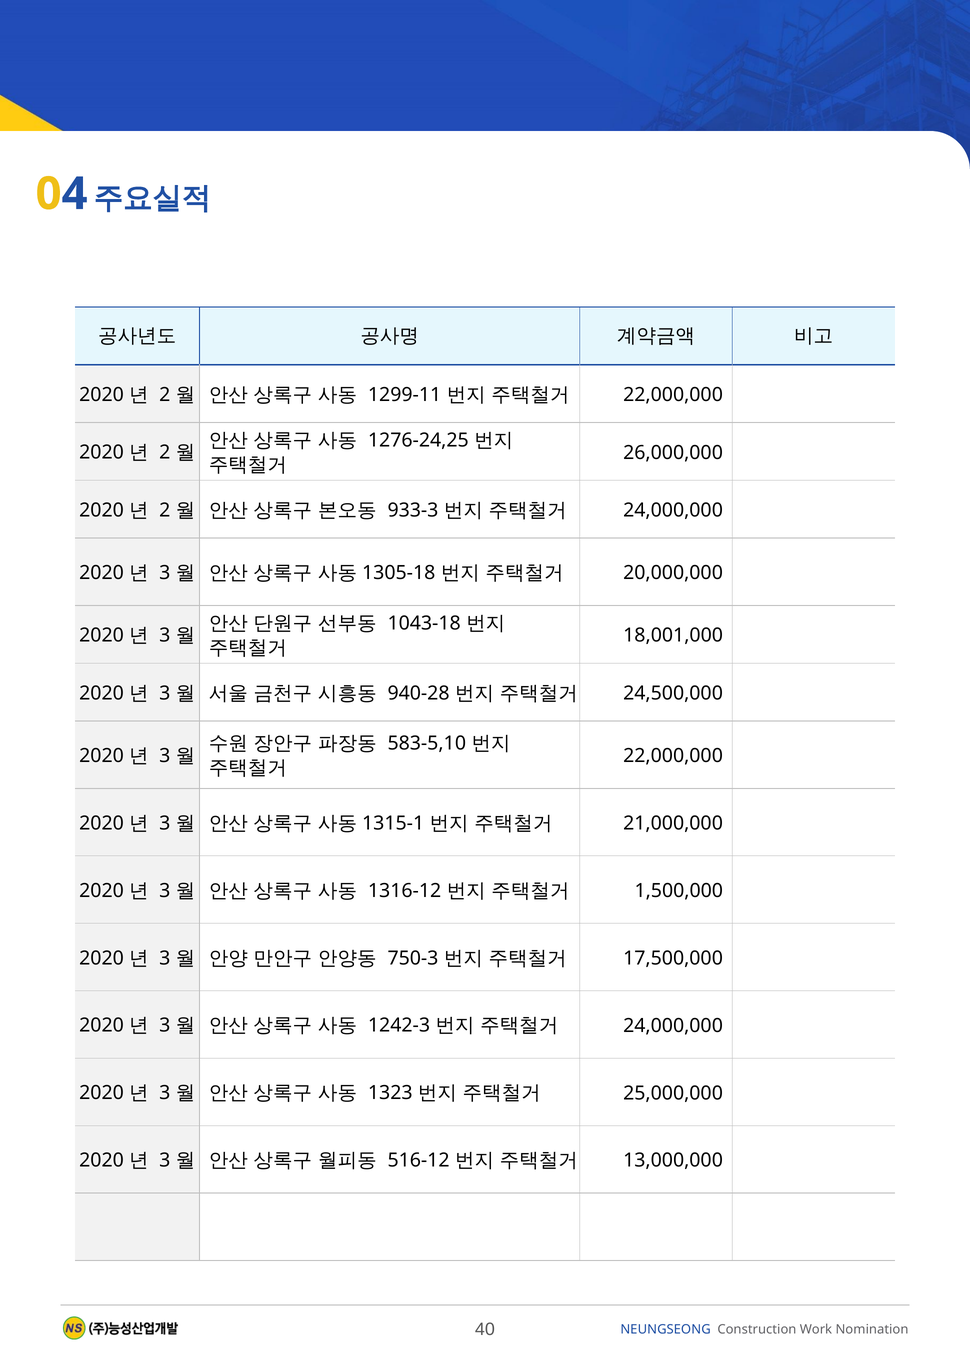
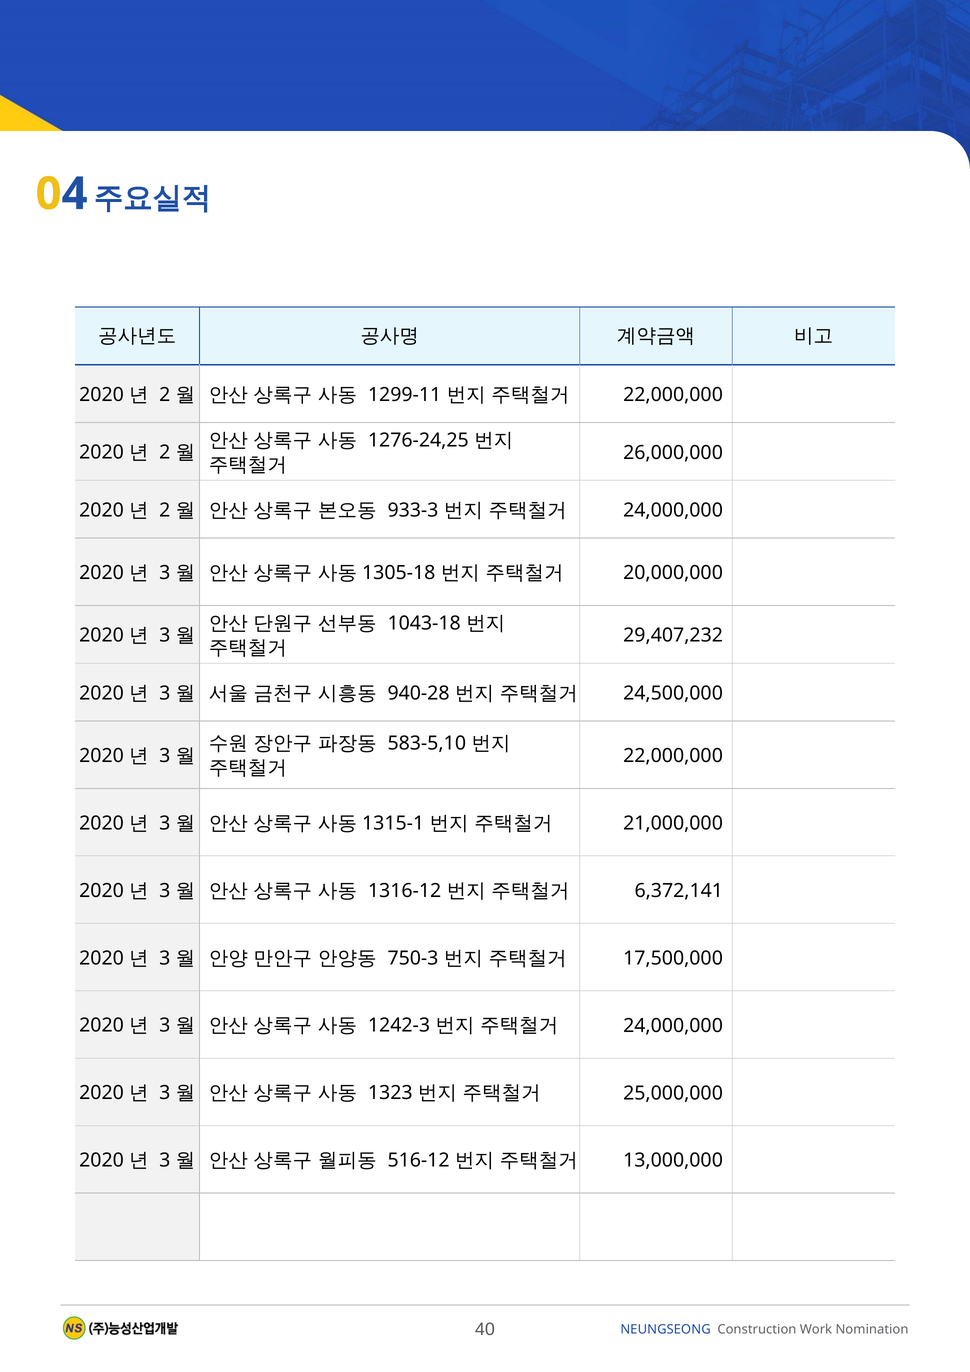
18,001,000: 18,001,000 -> 29,407,232 (673, 635)
1,500,000: 1,500,000 -> 6,372,141 (679, 891)
